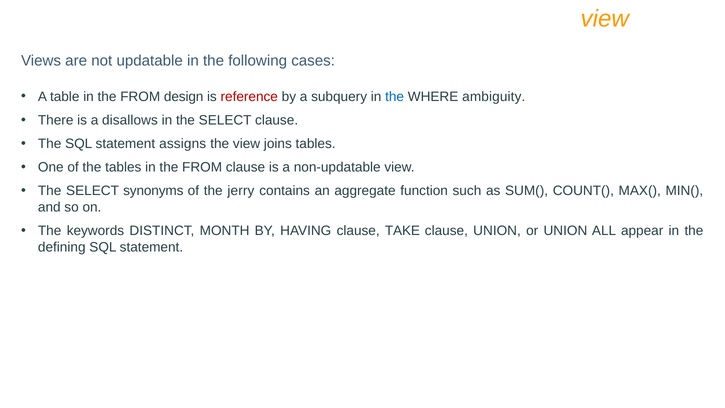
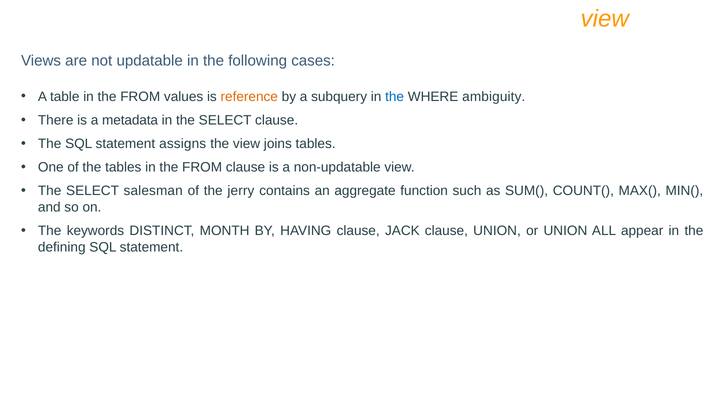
design: design -> values (184, 97)
reference colour: red -> orange (249, 97)
disallows: disallows -> metadata (130, 120)
synonyms: synonyms -> salesman (153, 191)
TAKE: TAKE -> JACK (402, 231)
